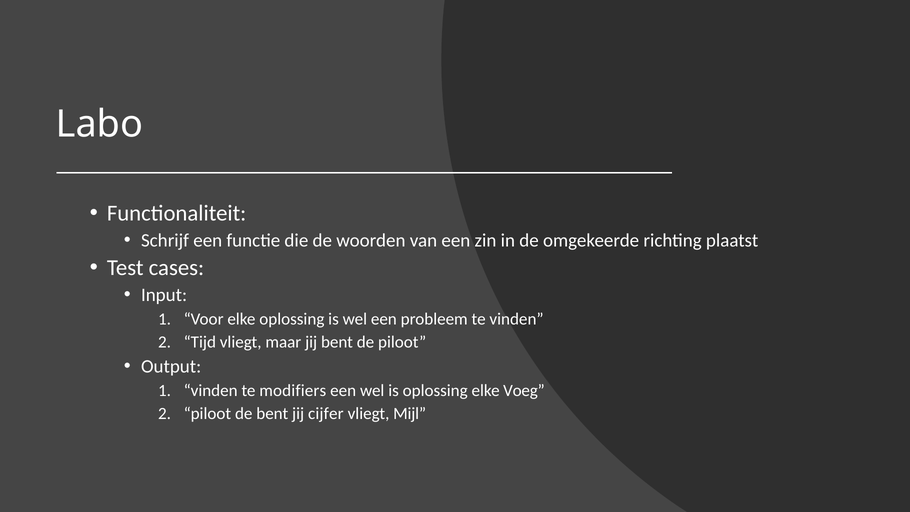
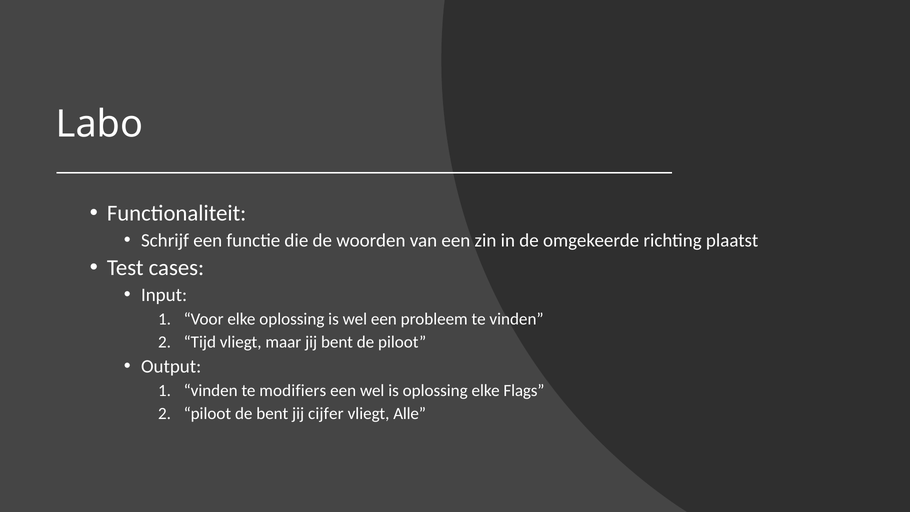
Voeg: Voeg -> Flags (524, 391)
Mijl: Mijl -> Alle (410, 414)
